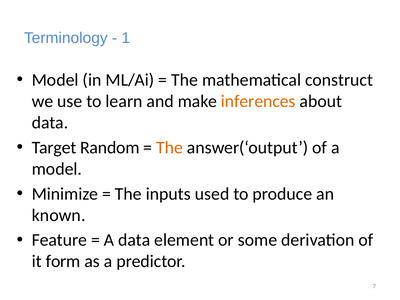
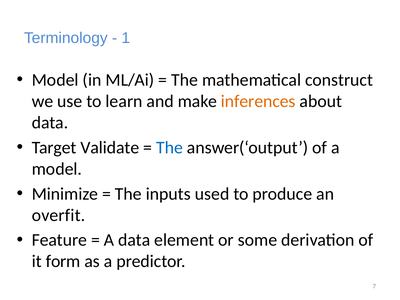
Random: Random -> Validate (110, 148)
The colour: orange -> blue (169, 148)
known: known -> overfit (59, 215)
